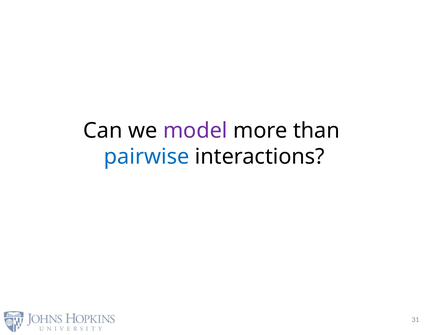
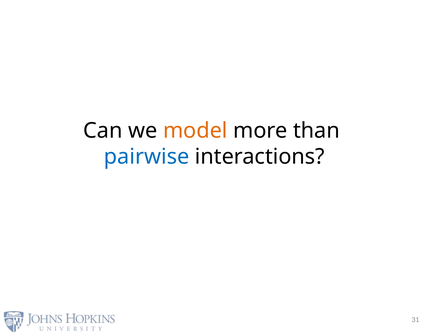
model colour: purple -> orange (195, 130)
